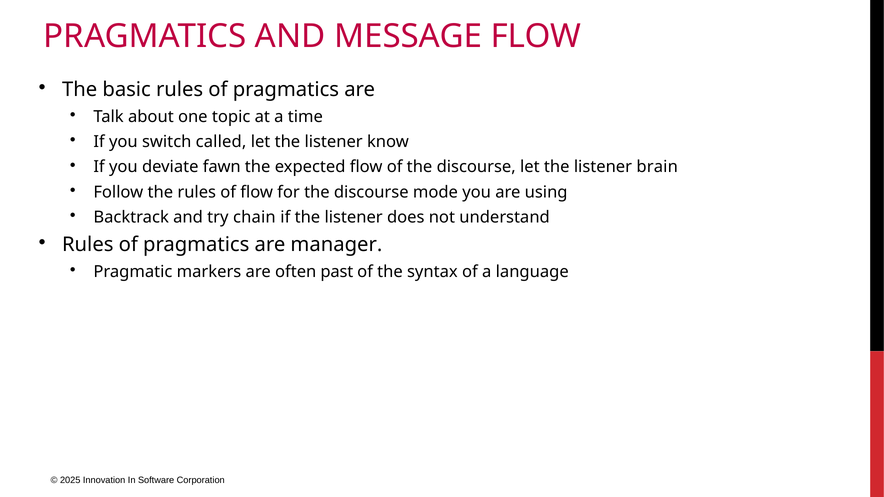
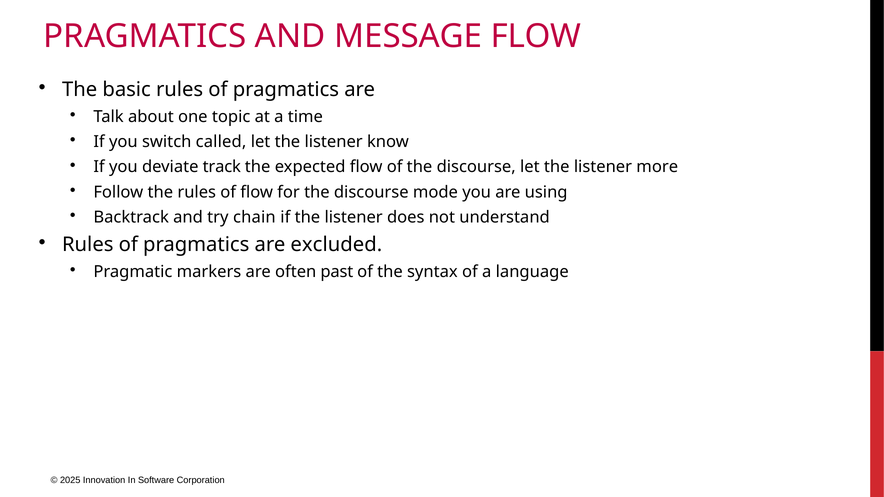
fawn: fawn -> track (222, 167)
brain: brain -> more (657, 167)
manager: manager -> excluded (336, 245)
